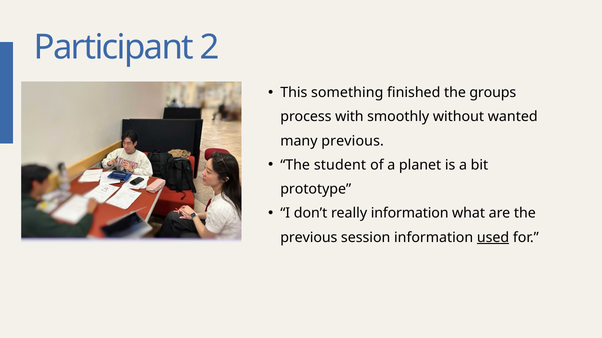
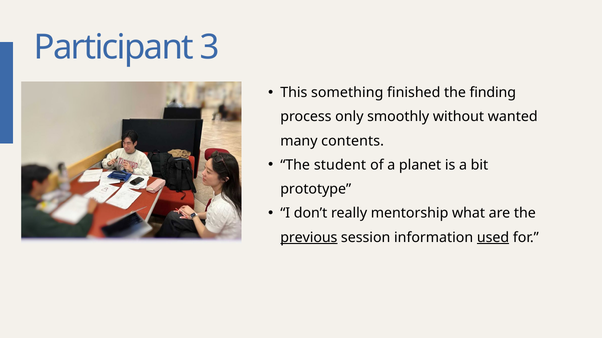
2: 2 -> 3 (210, 48)
groups: groups -> finding (493, 93)
with: with -> only (349, 117)
many previous: previous -> contents (353, 141)
really information: information -> mentorship (410, 214)
previous underline: none -> present (309, 238)
